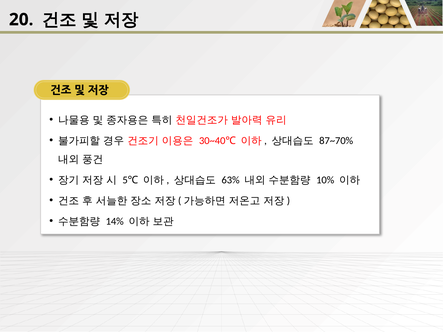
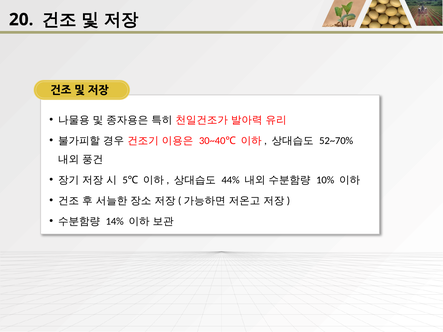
87~70%: 87~70% -> 52~70% (336, 141)
63%: 63% -> 44% (231, 180)
